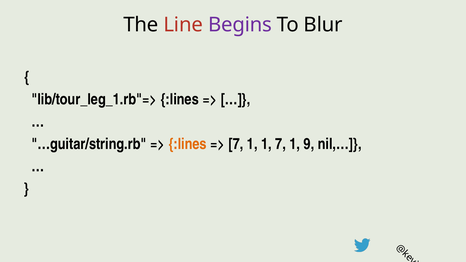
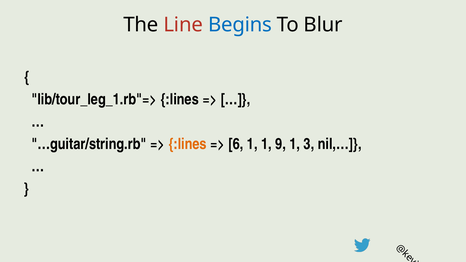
Begins colour: purple -> blue (240, 25)
7: 7 -> 6 (236, 144)
1 7: 7 -> 9 (281, 144)
9: 9 -> 3 (309, 144)
